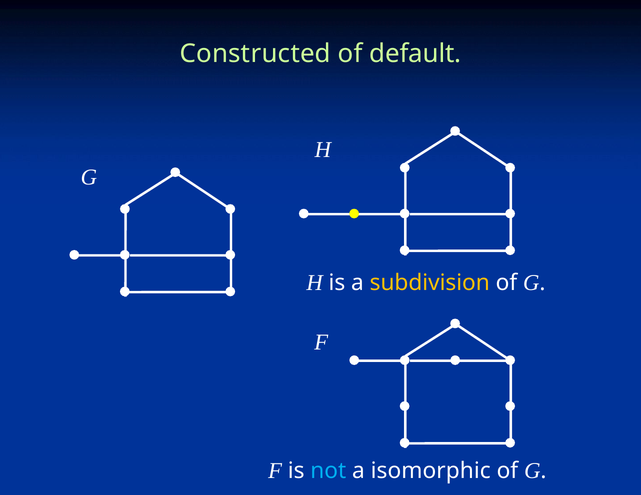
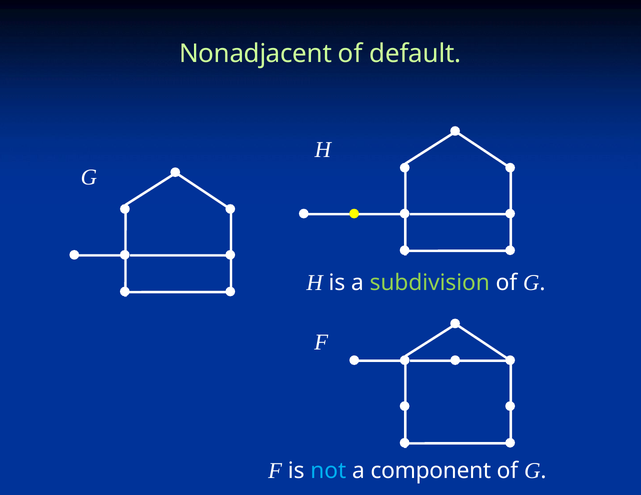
Constructed: Constructed -> Nonadjacent (255, 54)
subdivision colour: yellow -> light green (430, 283)
isomorphic: isomorphic -> component (431, 471)
